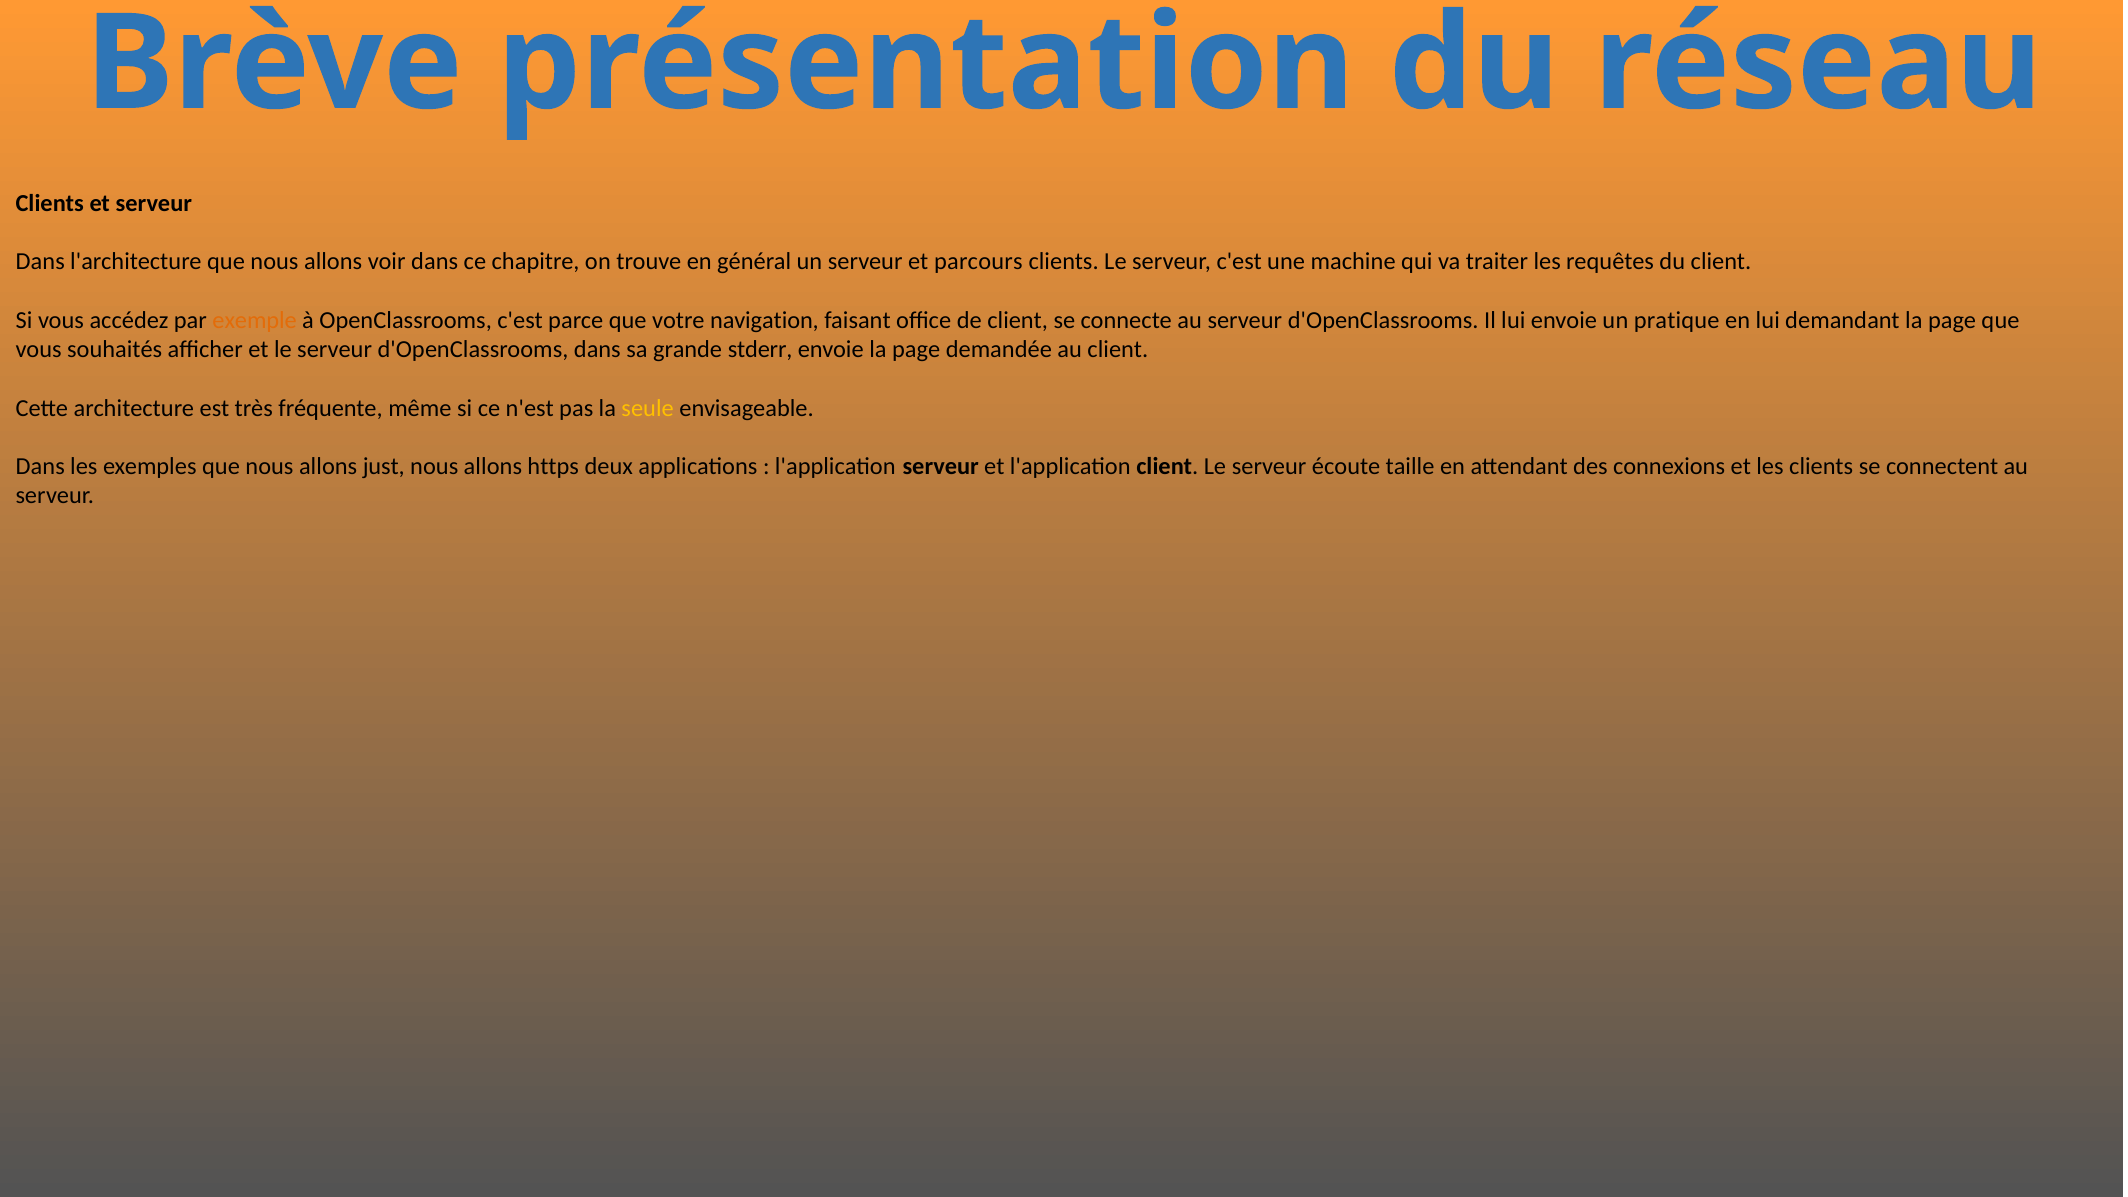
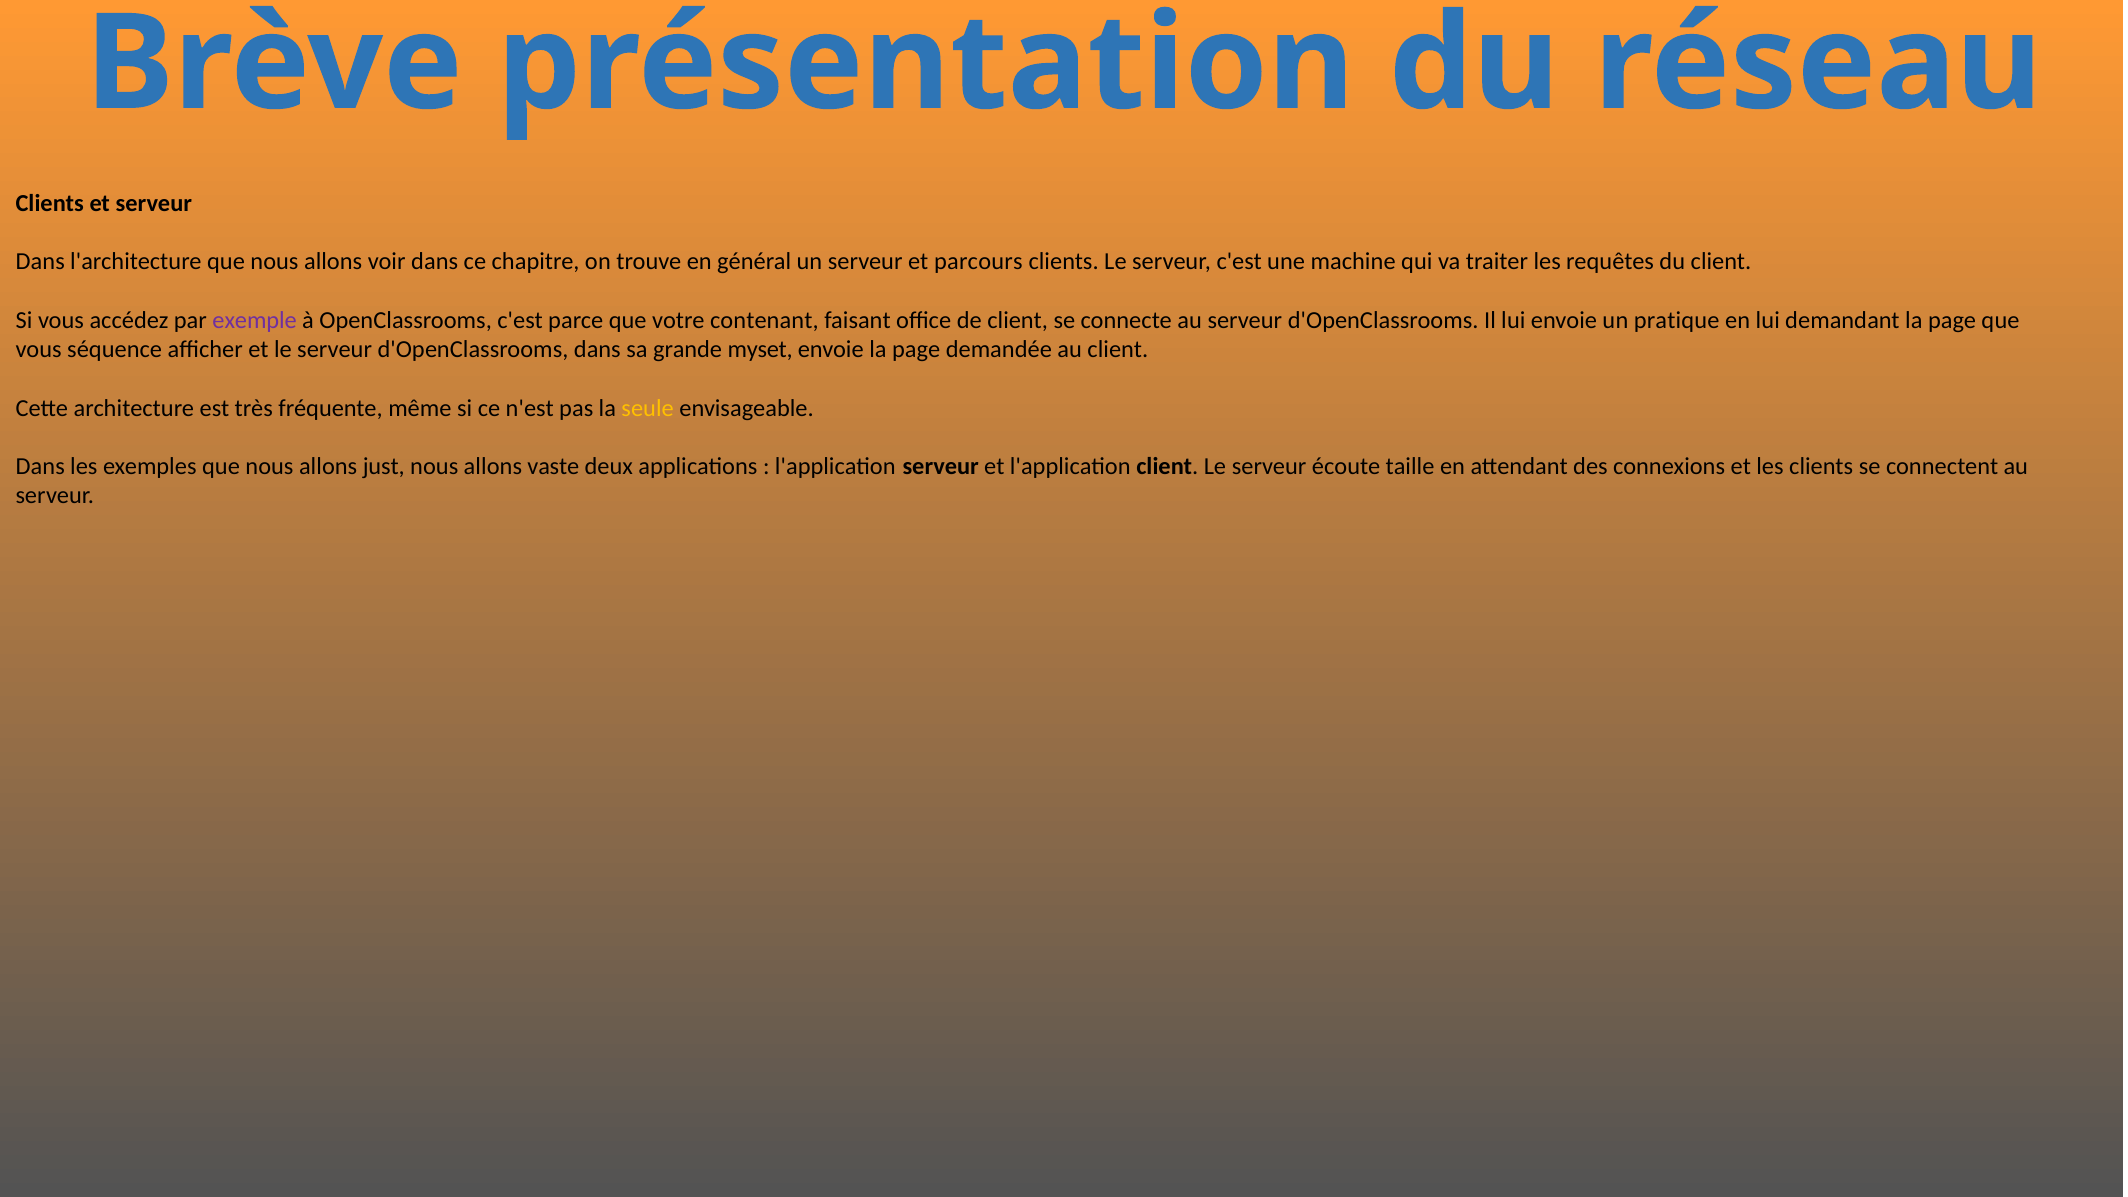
exemple colour: orange -> purple (255, 320)
navigation: navigation -> contenant (764, 320)
souhaités: souhaités -> séquence (115, 349)
stderr: stderr -> myset (760, 349)
https: https -> vaste (553, 467)
